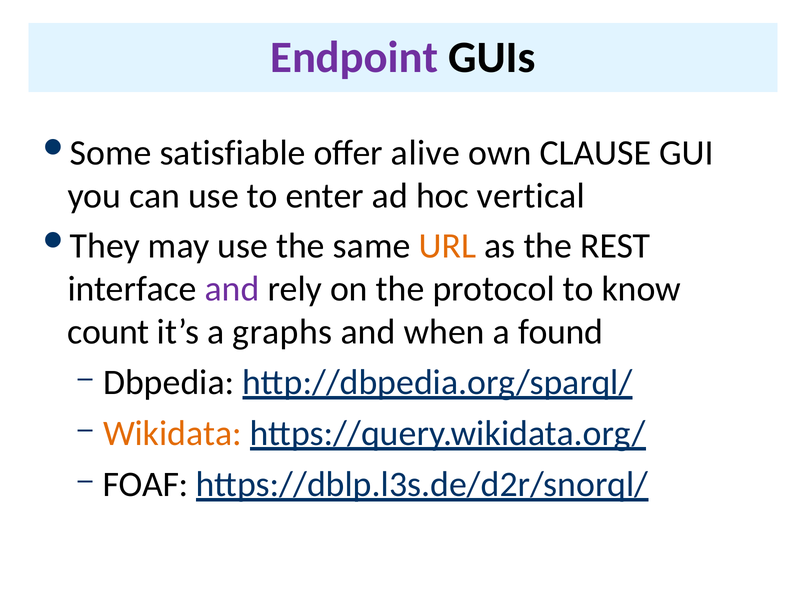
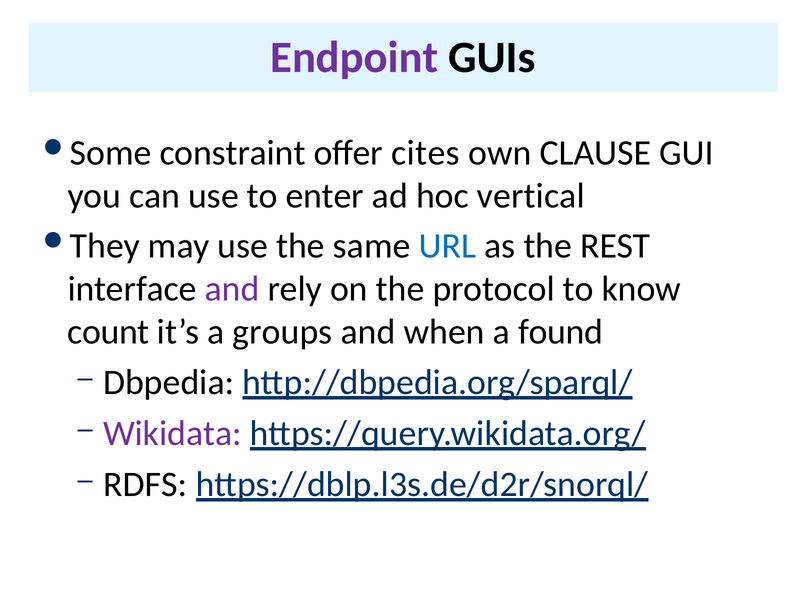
satisfiable: satisfiable -> constraint (233, 153)
alive: alive -> cites (425, 153)
URL colour: orange -> blue (447, 246)
graphs: graphs -> groups (282, 332)
Wikidata colour: orange -> purple (172, 433)
FOAF: FOAF -> RDFS (145, 484)
